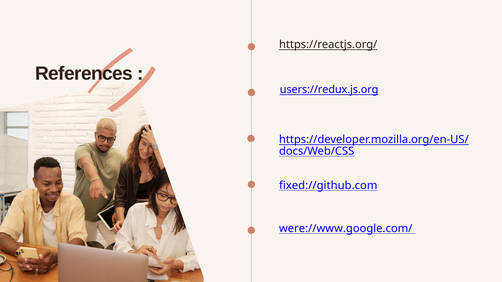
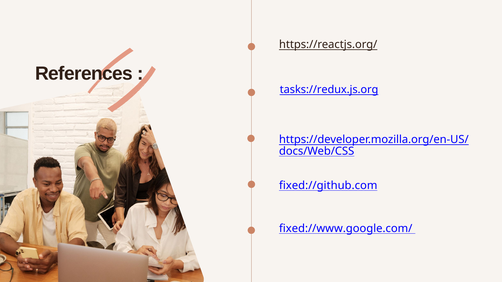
users://redux.js.org: users://redux.js.org -> tasks://redux.js.org (329, 90)
were://www.google.com/: were://www.google.com/ -> fixed://www.google.com/ (346, 229)
